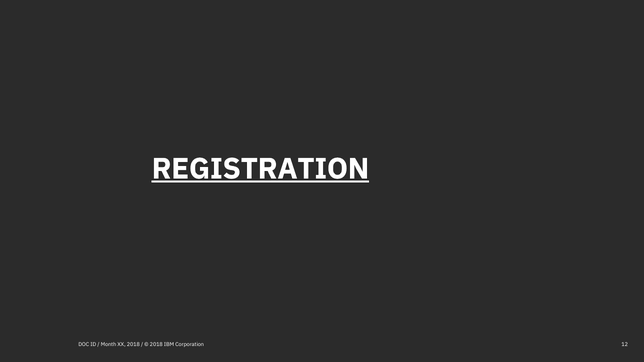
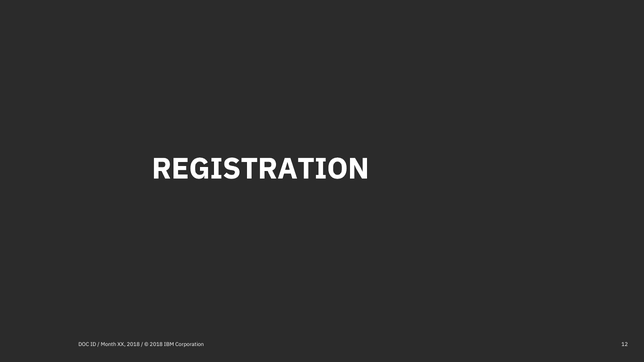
REGISTRATION underline: present -> none (260, 169)
